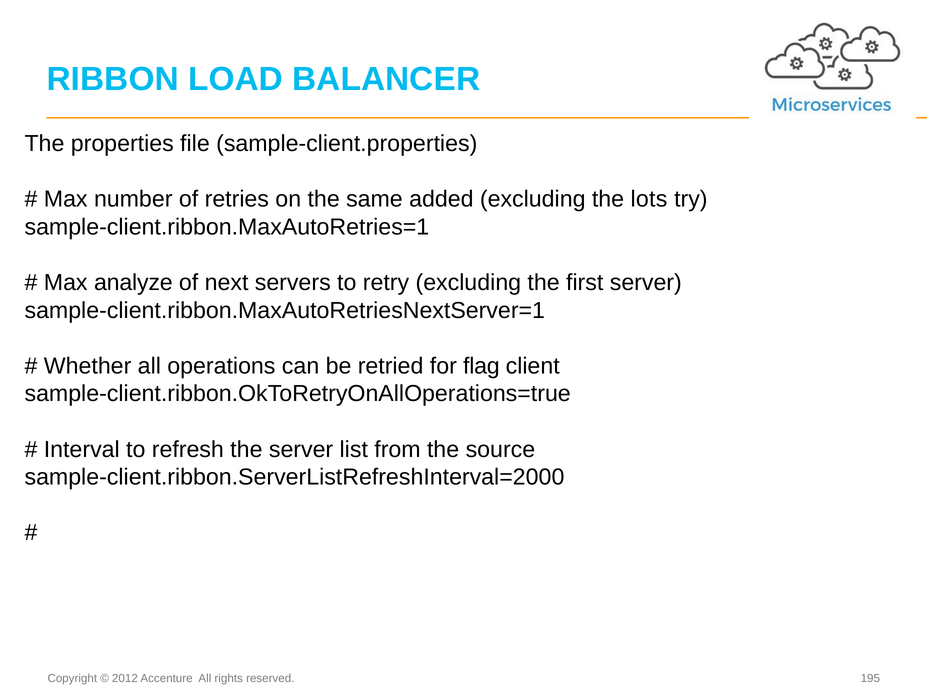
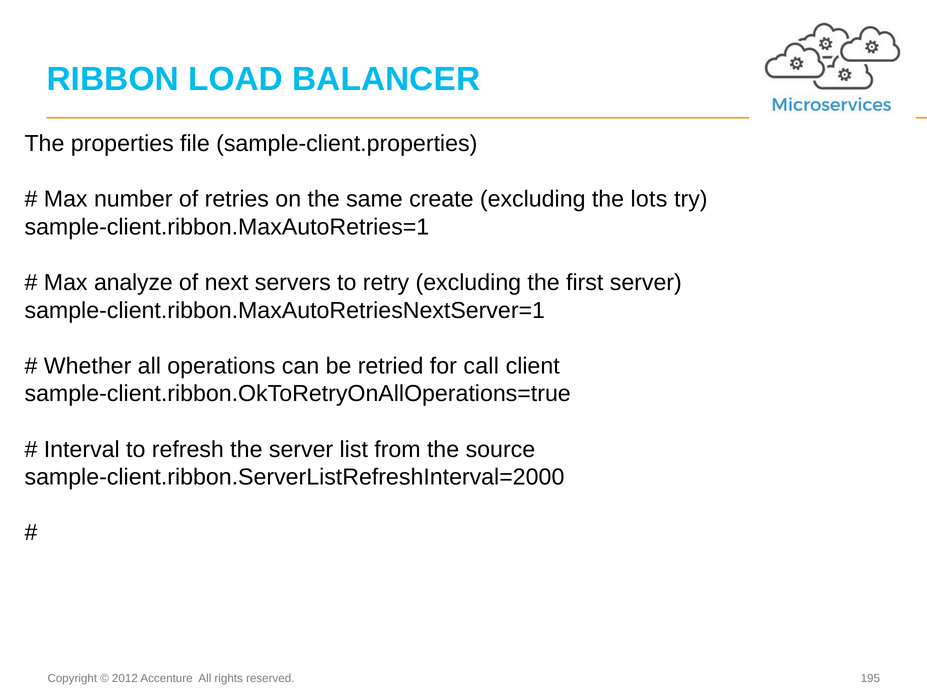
added: added -> create (441, 199)
flag: flag -> call (481, 366)
